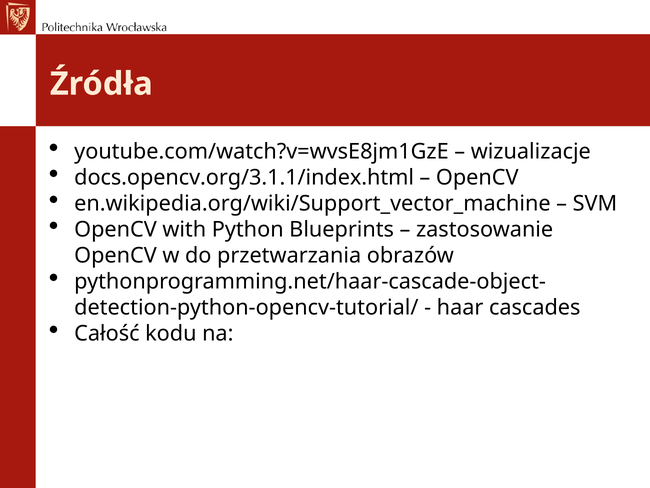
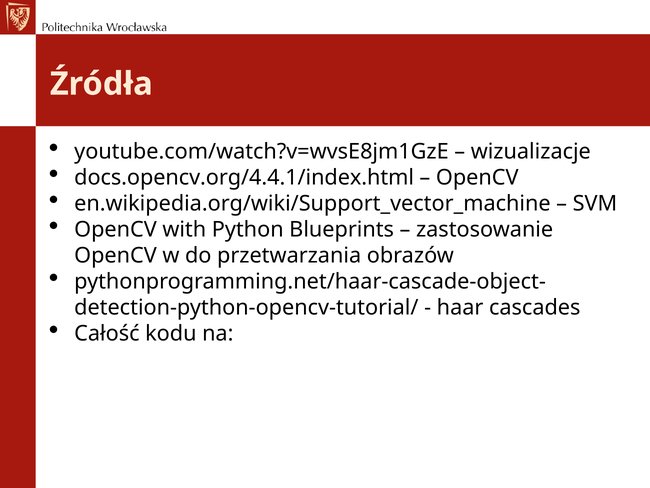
docs.opencv.org/3.1.1/index.html: docs.opencv.org/3.1.1/index.html -> docs.opencv.org/4.4.1/index.html (244, 177)
